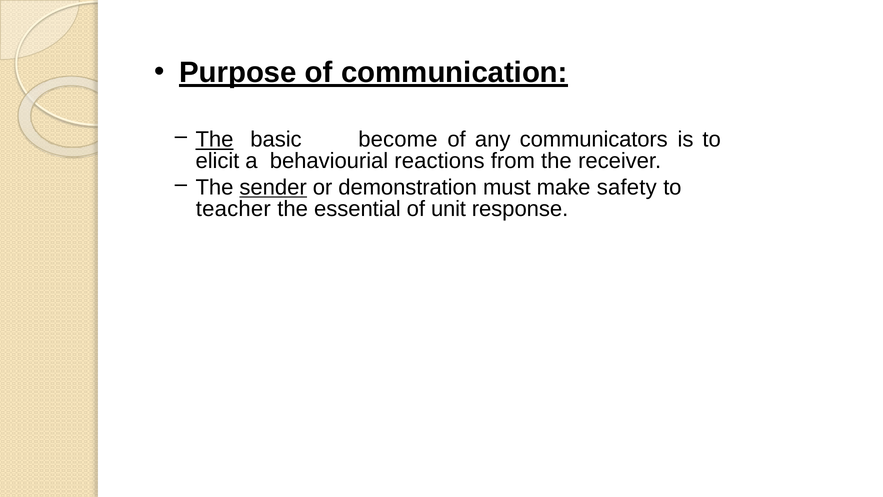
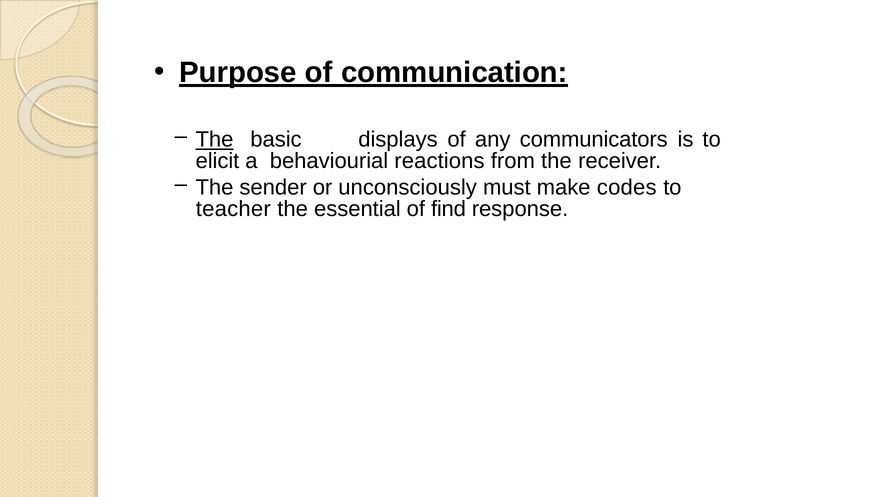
become: become -> displays (398, 140)
sender underline: present -> none (273, 187)
demonstration: demonstration -> unconsciously (408, 187)
safety: safety -> codes (627, 187)
unit: unit -> find (448, 209)
